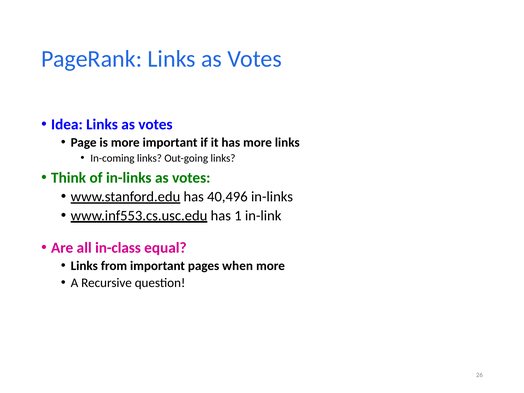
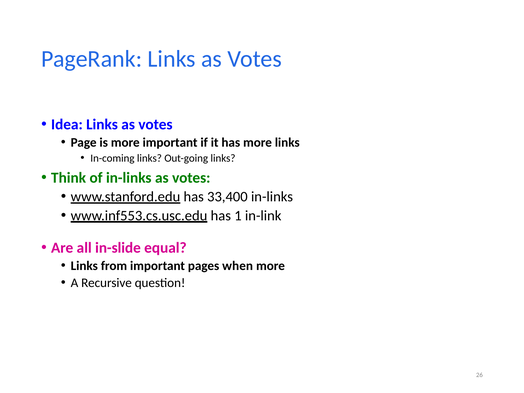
40,496: 40,496 -> 33,400 (227, 197)
in-class: in-class -> in-slide (118, 248)
